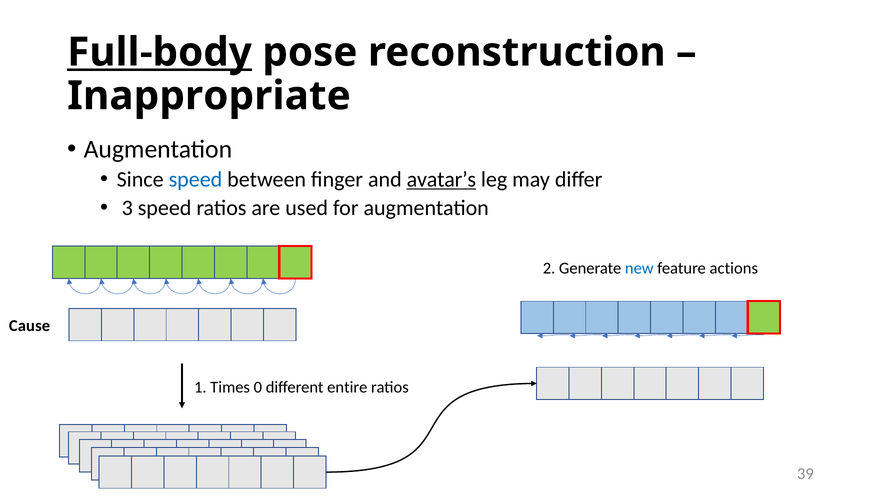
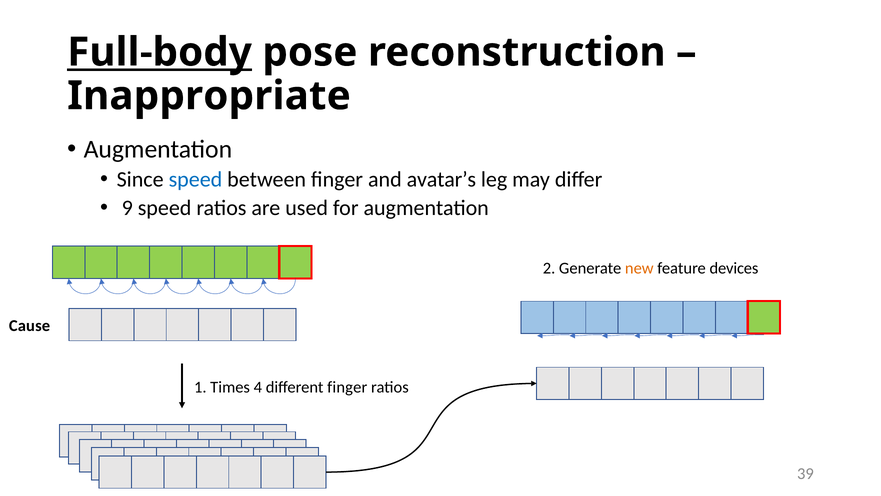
avatar’s underline: present -> none (441, 179)
3: 3 -> 9 (127, 208)
new colour: blue -> orange (639, 268)
actions: actions -> devices (734, 268)
0: 0 -> 4 (258, 387)
different entire: entire -> finger (347, 387)
